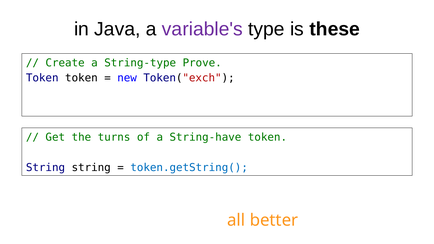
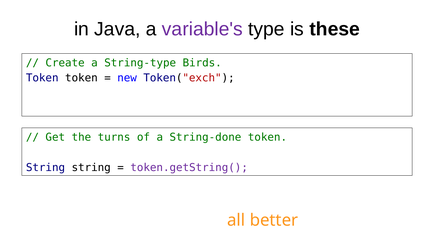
Prove: Prove -> Birds (202, 63)
String-have: String-have -> String-done (205, 137)
token.getString( colour: blue -> purple (189, 168)
